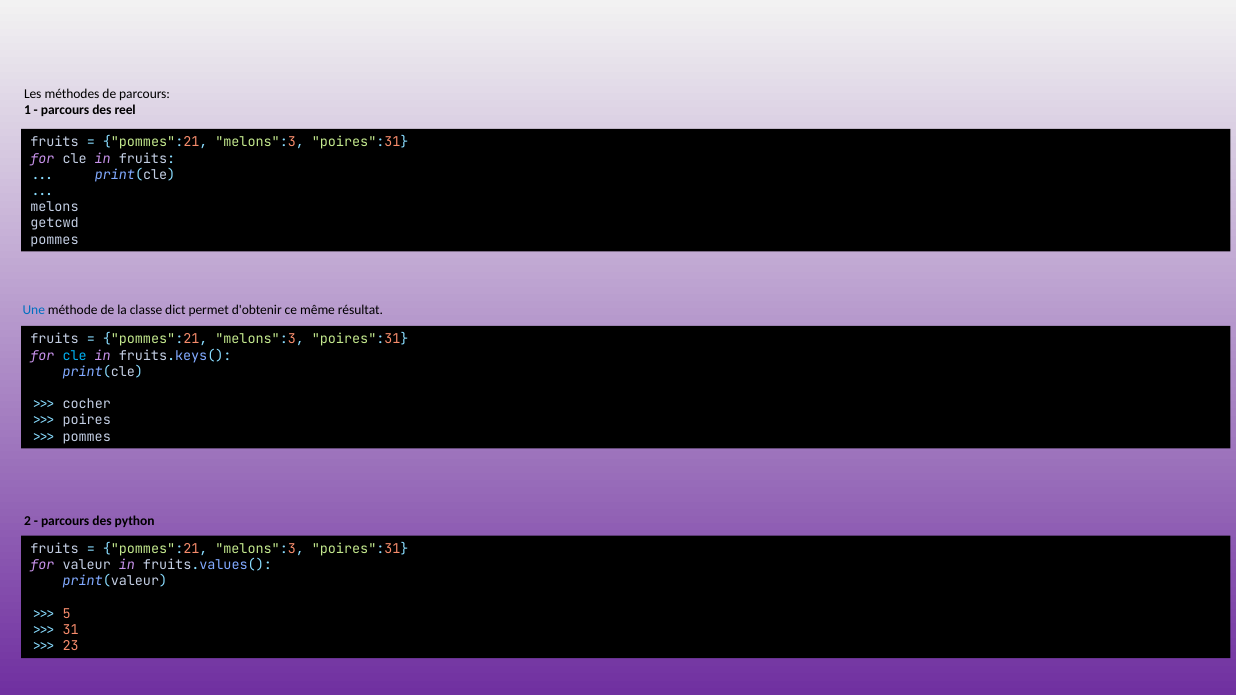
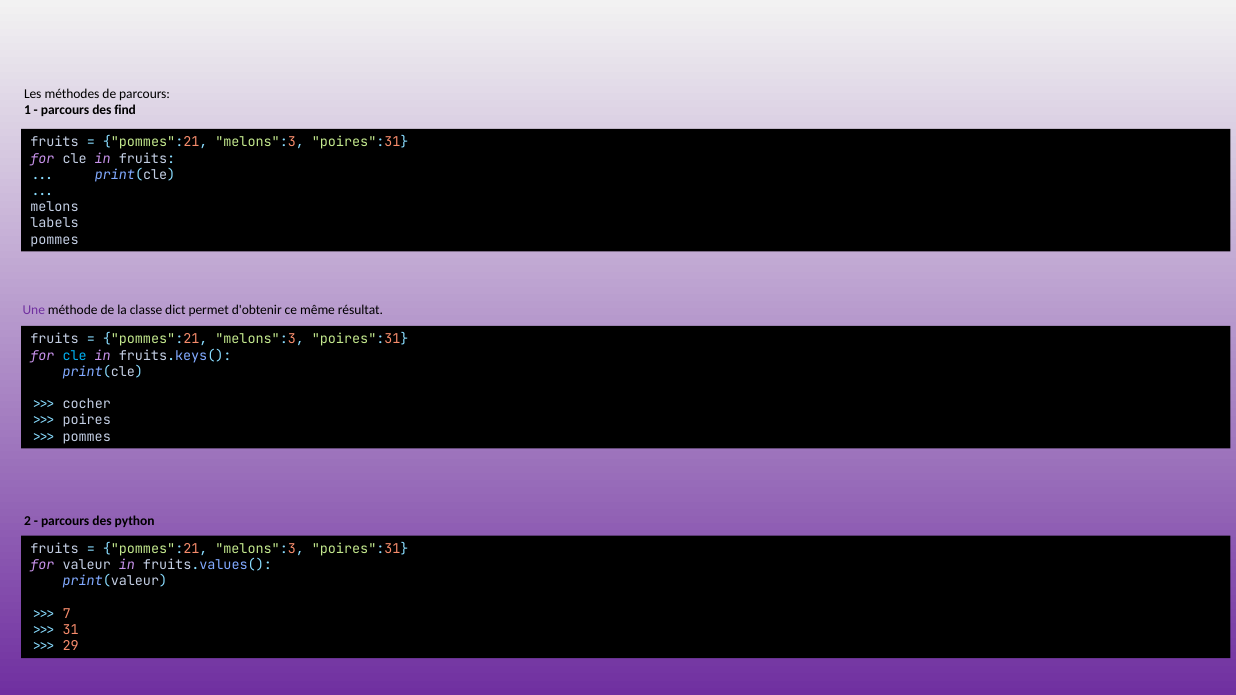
reel: reel -> find (125, 110)
getcwd: getcwd -> labels (55, 223)
Une colour: blue -> purple (34, 310)
5: 5 -> 7 (67, 614)
23: 23 -> 29 (71, 647)
